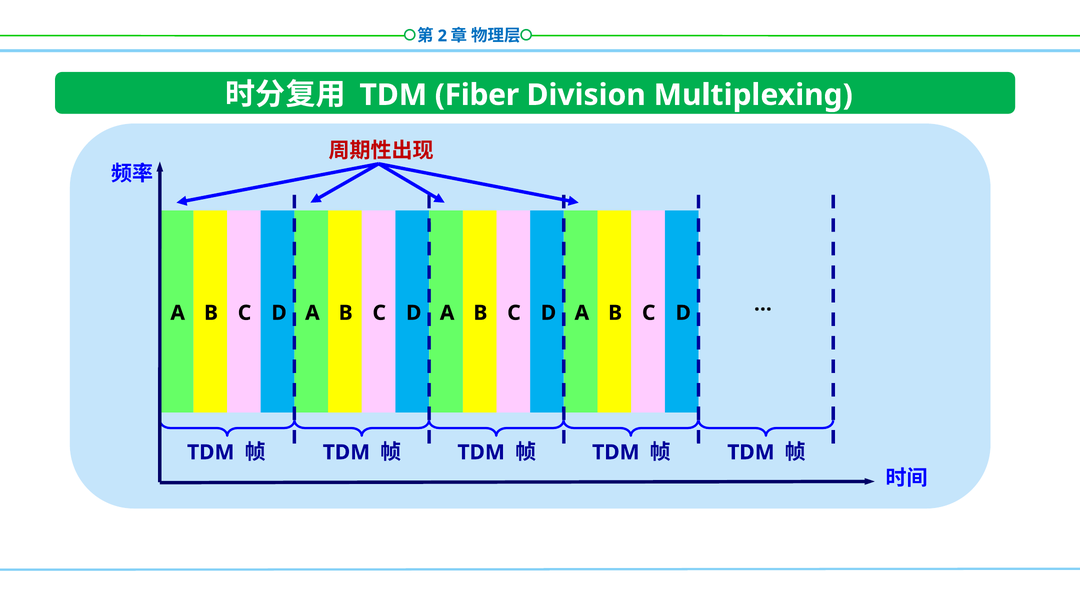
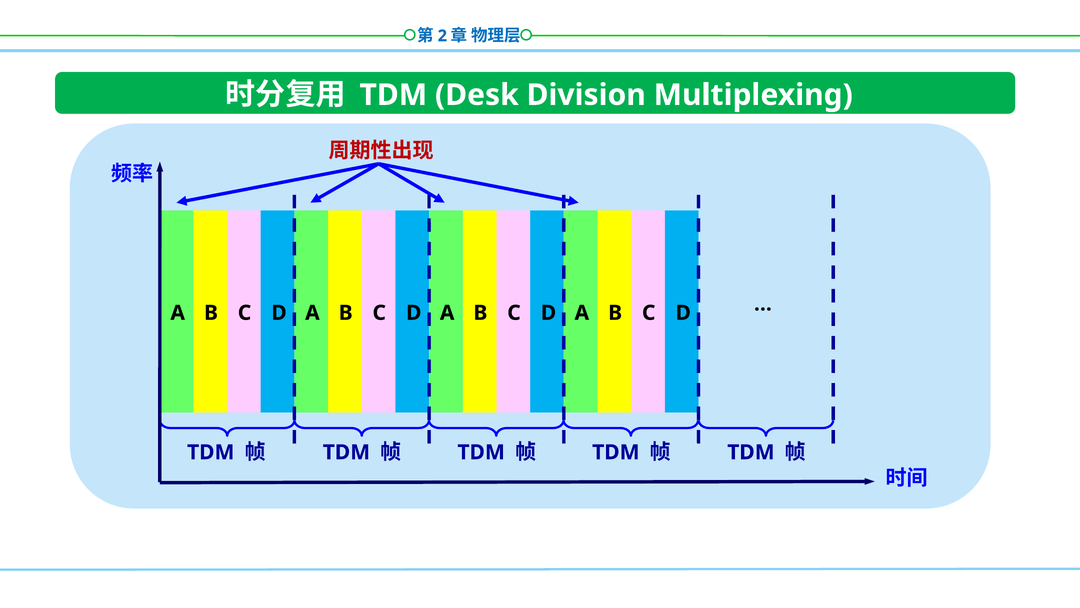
Fiber: Fiber -> Desk (477, 95)
